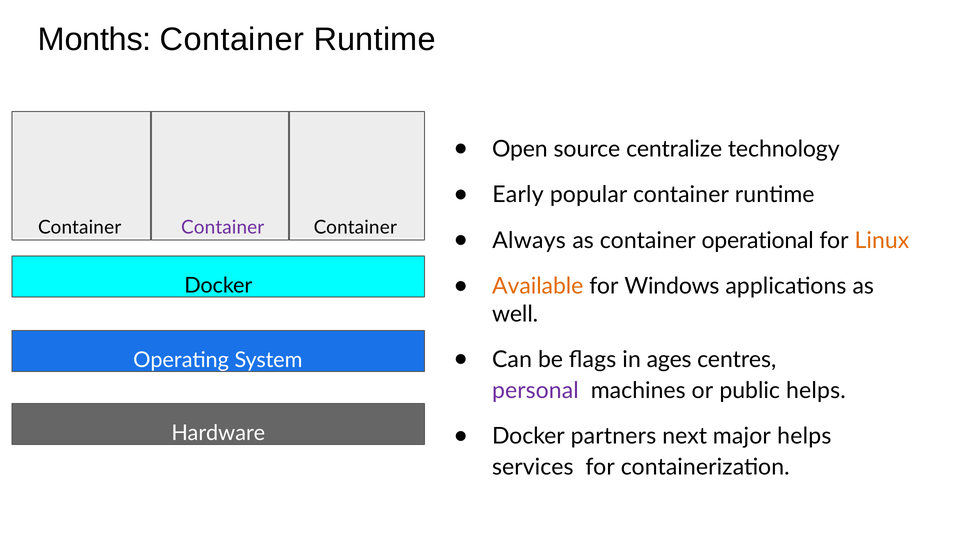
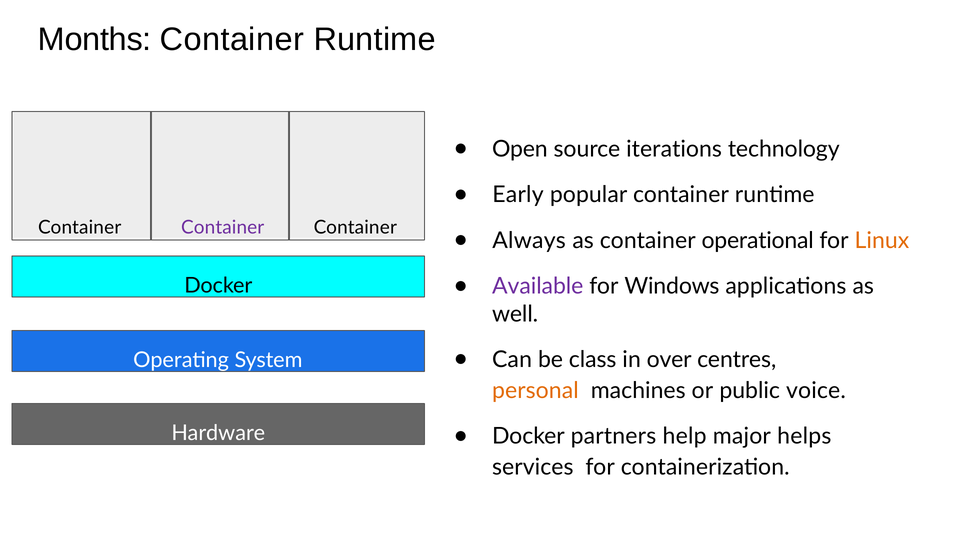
centralize: centralize -> iterations (674, 149)
Available colour: orange -> purple (538, 286)
ﬂags: ﬂags -> class (593, 359)
ages: ages -> over (669, 359)
personal colour: purple -> orange (535, 390)
public helps: helps -> voice (816, 390)
next: next -> help (685, 436)
